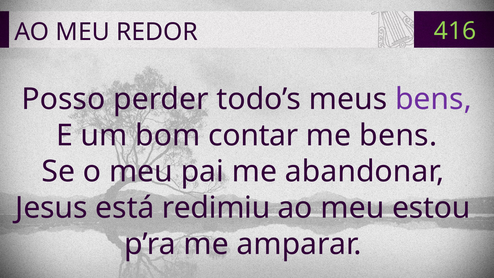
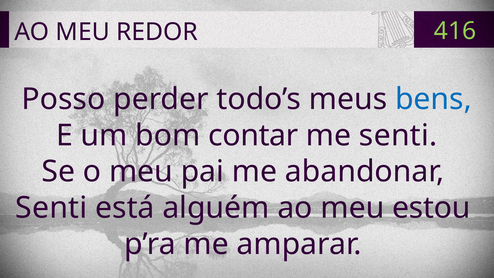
bens colour: purple -> blue (433, 99)
me bens: bens -> senti (398, 135)
Jesus: Jesus -> Senti (51, 208)
redimiu: redimiu -> alguém (216, 208)
